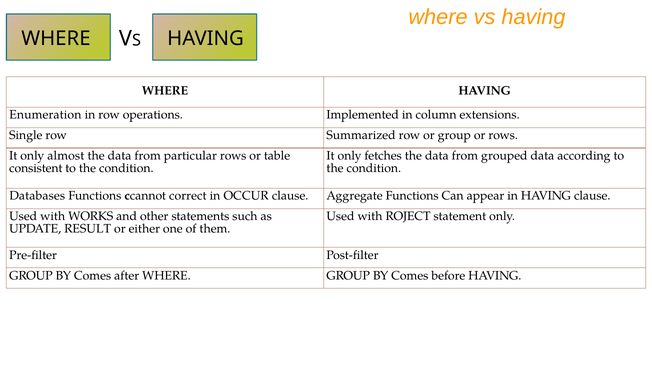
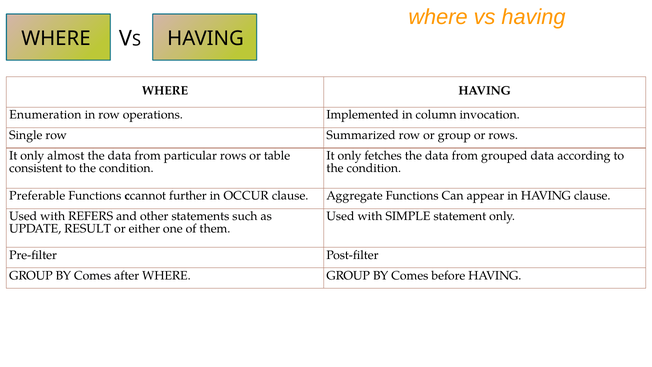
extensions: extensions -> invocation (490, 115)
Databases: Databases -> Preferable (37, 196)
correct: correct -> further (188, 196)
WORKS: WORKS -> REFERS (91, 216)
ROJECT: ROJECT -> SIMPLE (408, 216)
